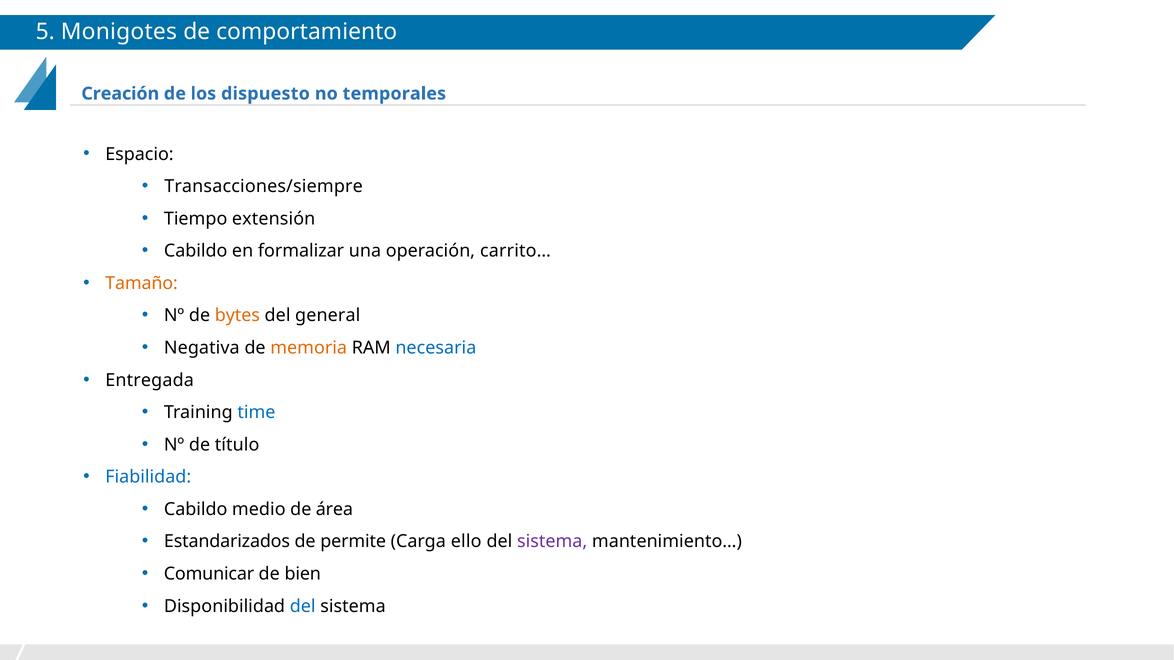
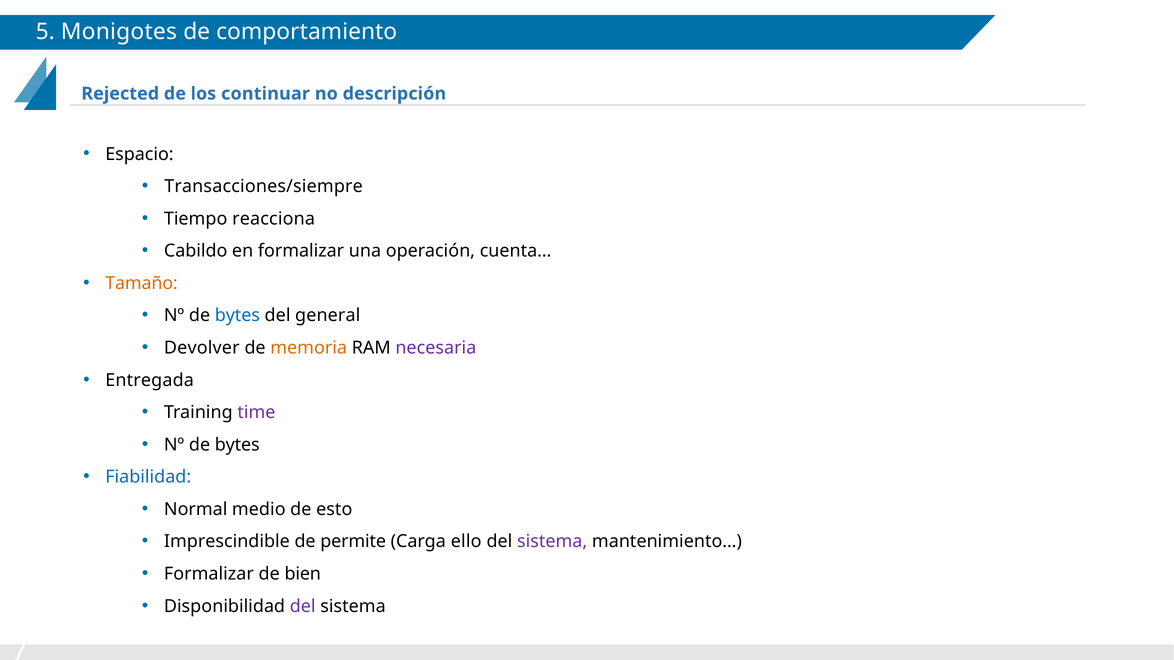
Creación: Creación -> Rejected (120, 94)
dispuesto: dispuesto -> continuar (265, 94)
temporales: temporales -> descripción (394, 94)
extensión: extensión -> reacciona (274, 219)
carrito…: carrito… -> cuenta… (516, 251)
bytes colour: orange -> blue (237, 316)
Negativa: Negativa -> Devolver (202, 348)
necesaria colour: blue -> purple (436, 348)
time colour: blue -> purple (256, 413)
título: título -> bytes (237, 445)
Cabildo: Cabildo -> Normal (196, 510)
área: área -> esto (334, 510)
Estandarizados: Estandarizados -> Imprescindible (227, 542)
Comunicar: Comunicar -> Formalizar (209, 574)
del colour: blue -> purple (303, 607)
